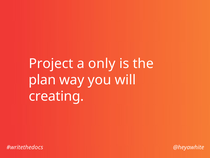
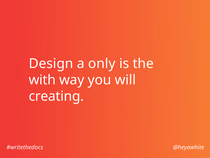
Project: Project -> Design (51, 63)
plan: plan -> with (42, 80)
